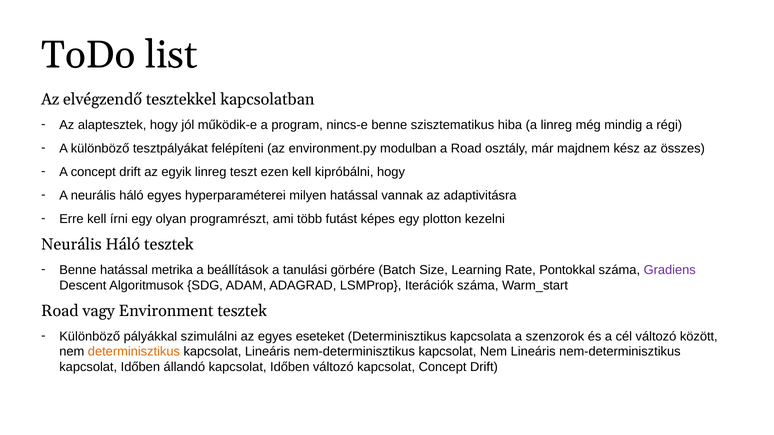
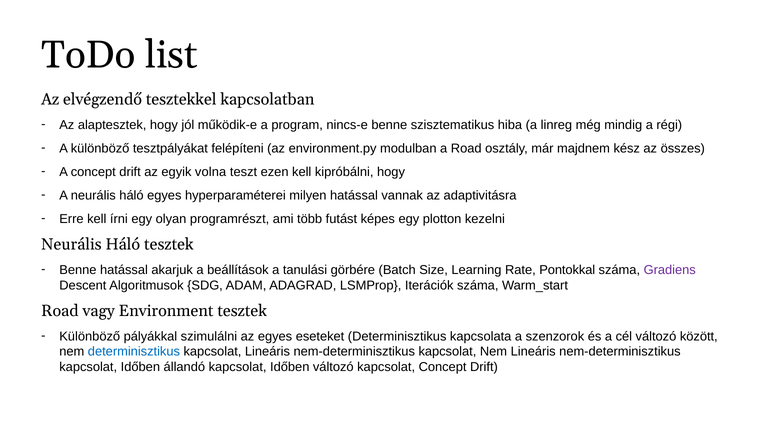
egyik linreg: linreg -> volna (211, 172)
metrika: metrika -> akarjuk (172, 270)
determinisztikus colour: orange -> blue (134, 352)
